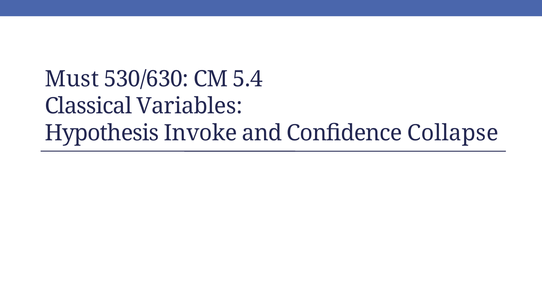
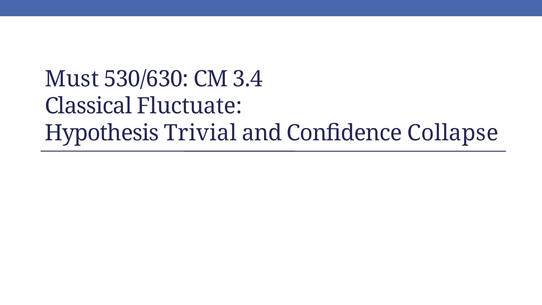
5.4: 5.4 -> 3.4 (248, 79)
Variables: Variables -> Fluctuate (190, 106)
Invoke: Invoke -> Trivial (200, 133)
